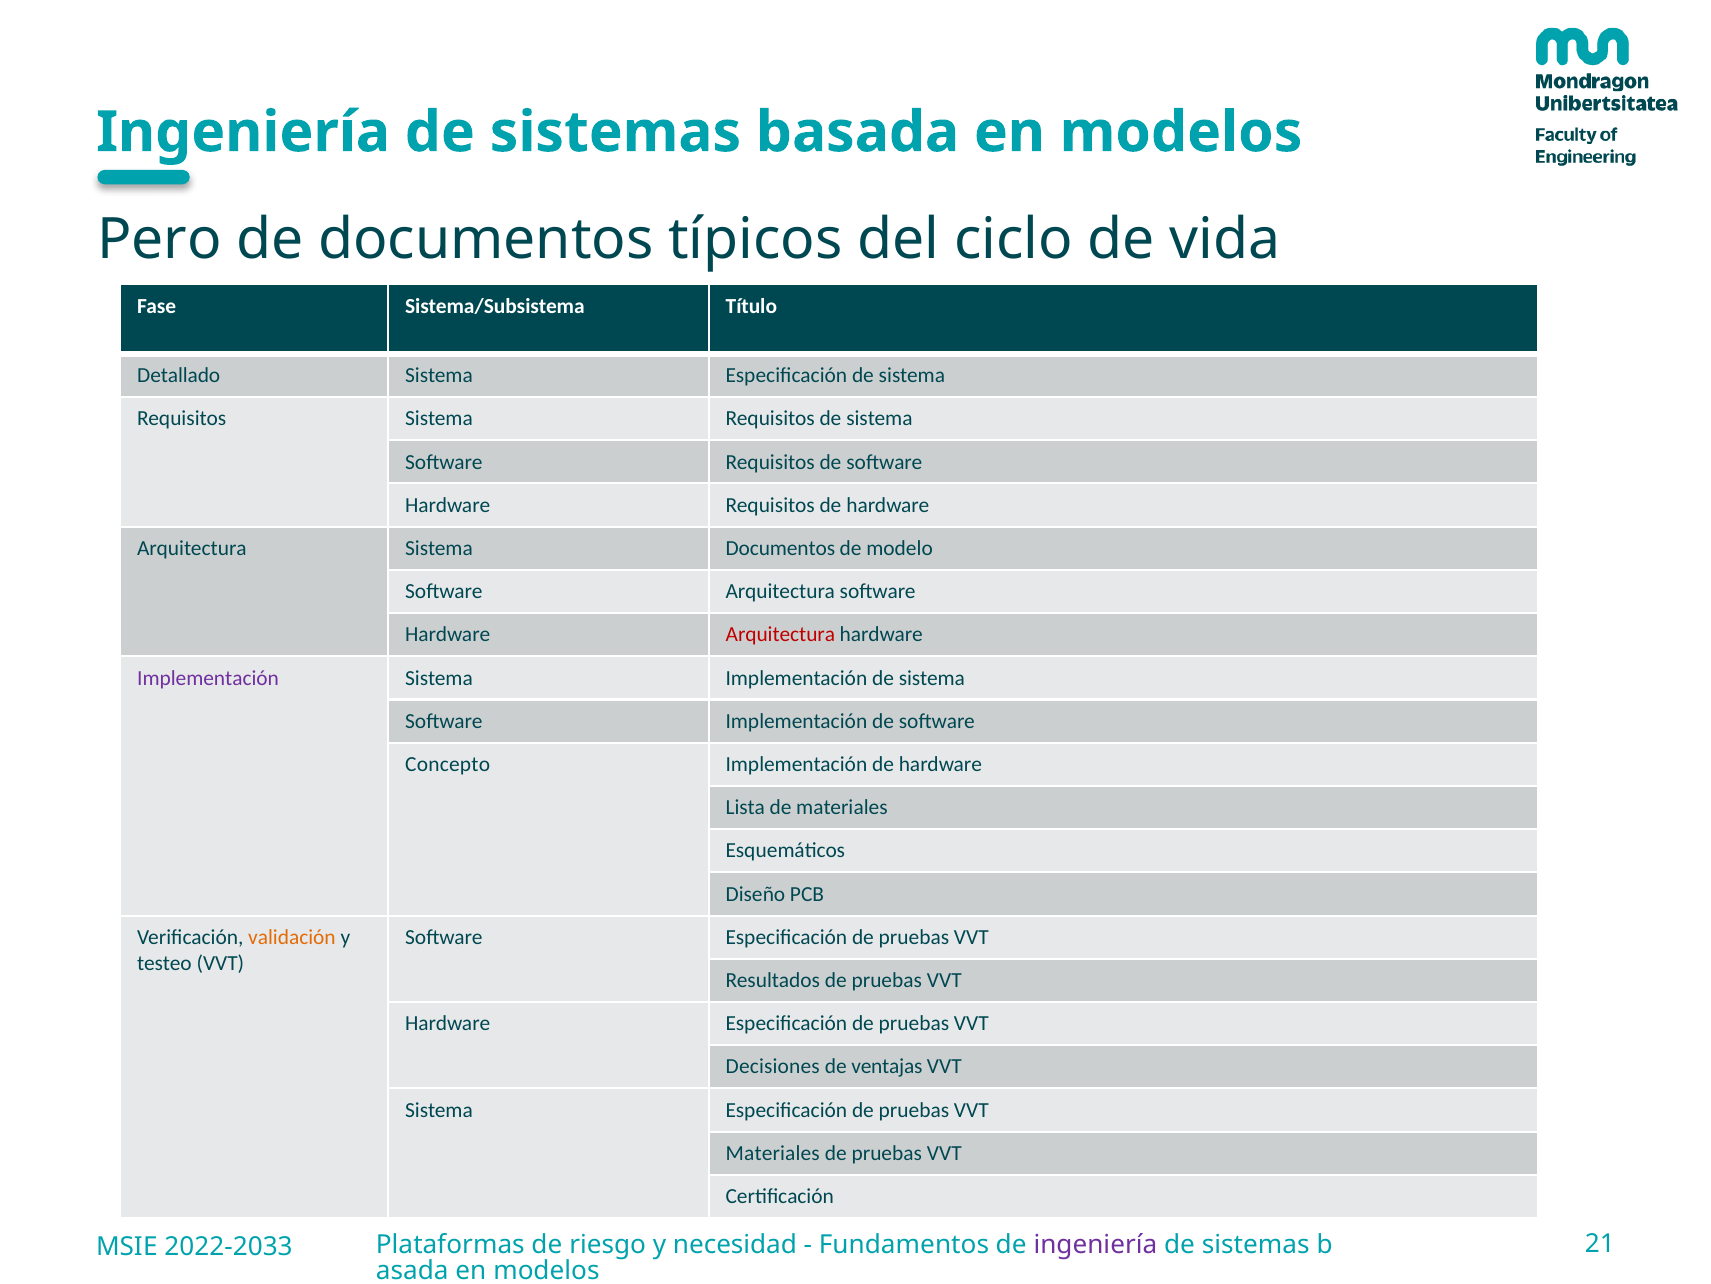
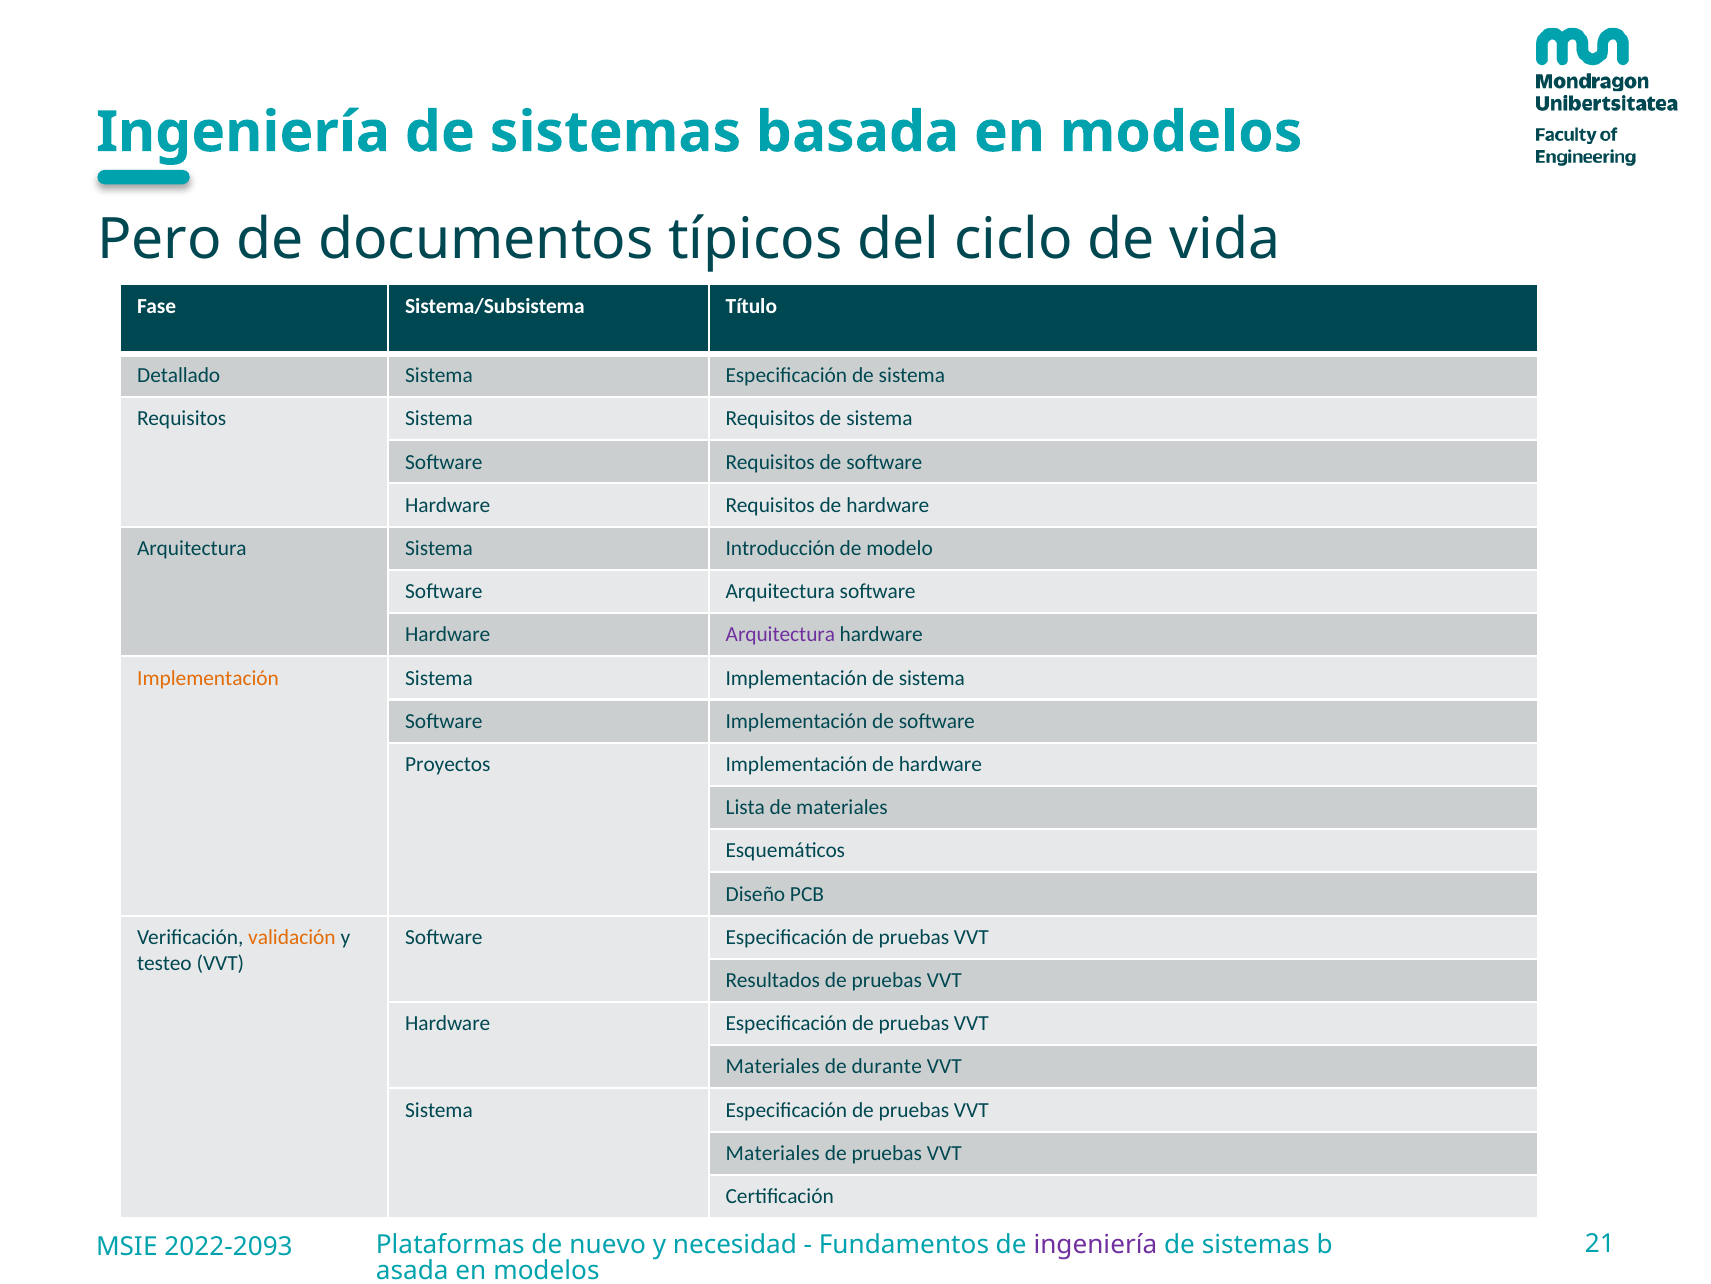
Sistema Documentos: Documentos -> Introducción (780, 548)
Arquitectura colour: red -> purple (780, 634)
Implementación colour: purple -> orange (208, 678)
Concepto: Concepto -> Proyectos (448, 764)
Decisiones: Decisiones -> Materiales (773, 1066)
ventajas: ventajas -> durante (887, 1066)
riesgo: riesgo -> nuevo (608, 1244)
2022-2033: 2022-2033 -> 2022-2093 (229, 1246)
